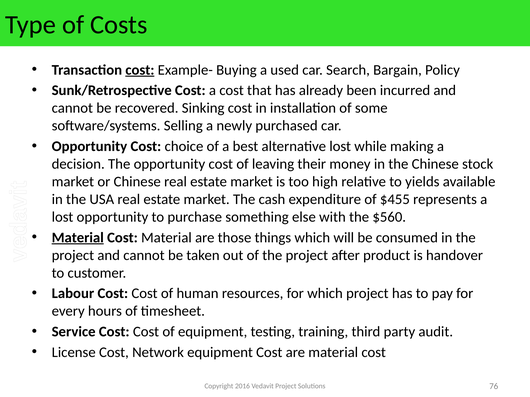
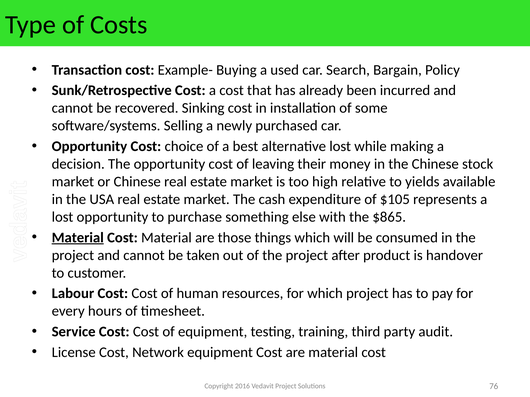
cost underline: present -> none (140, 70)
$455: $455 -> $105 (395, 200)
$560: $560 -> $865 (389, 217)
